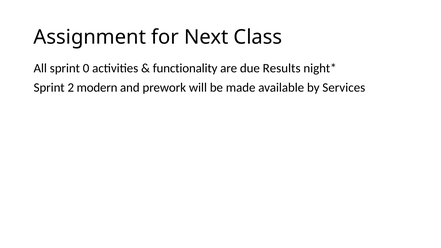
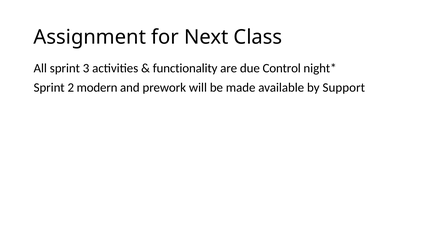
0: 0 -> 3 (86, 68)
Results: Results -> Control (282, 68)
Services: Services -> Support (344, 88)
